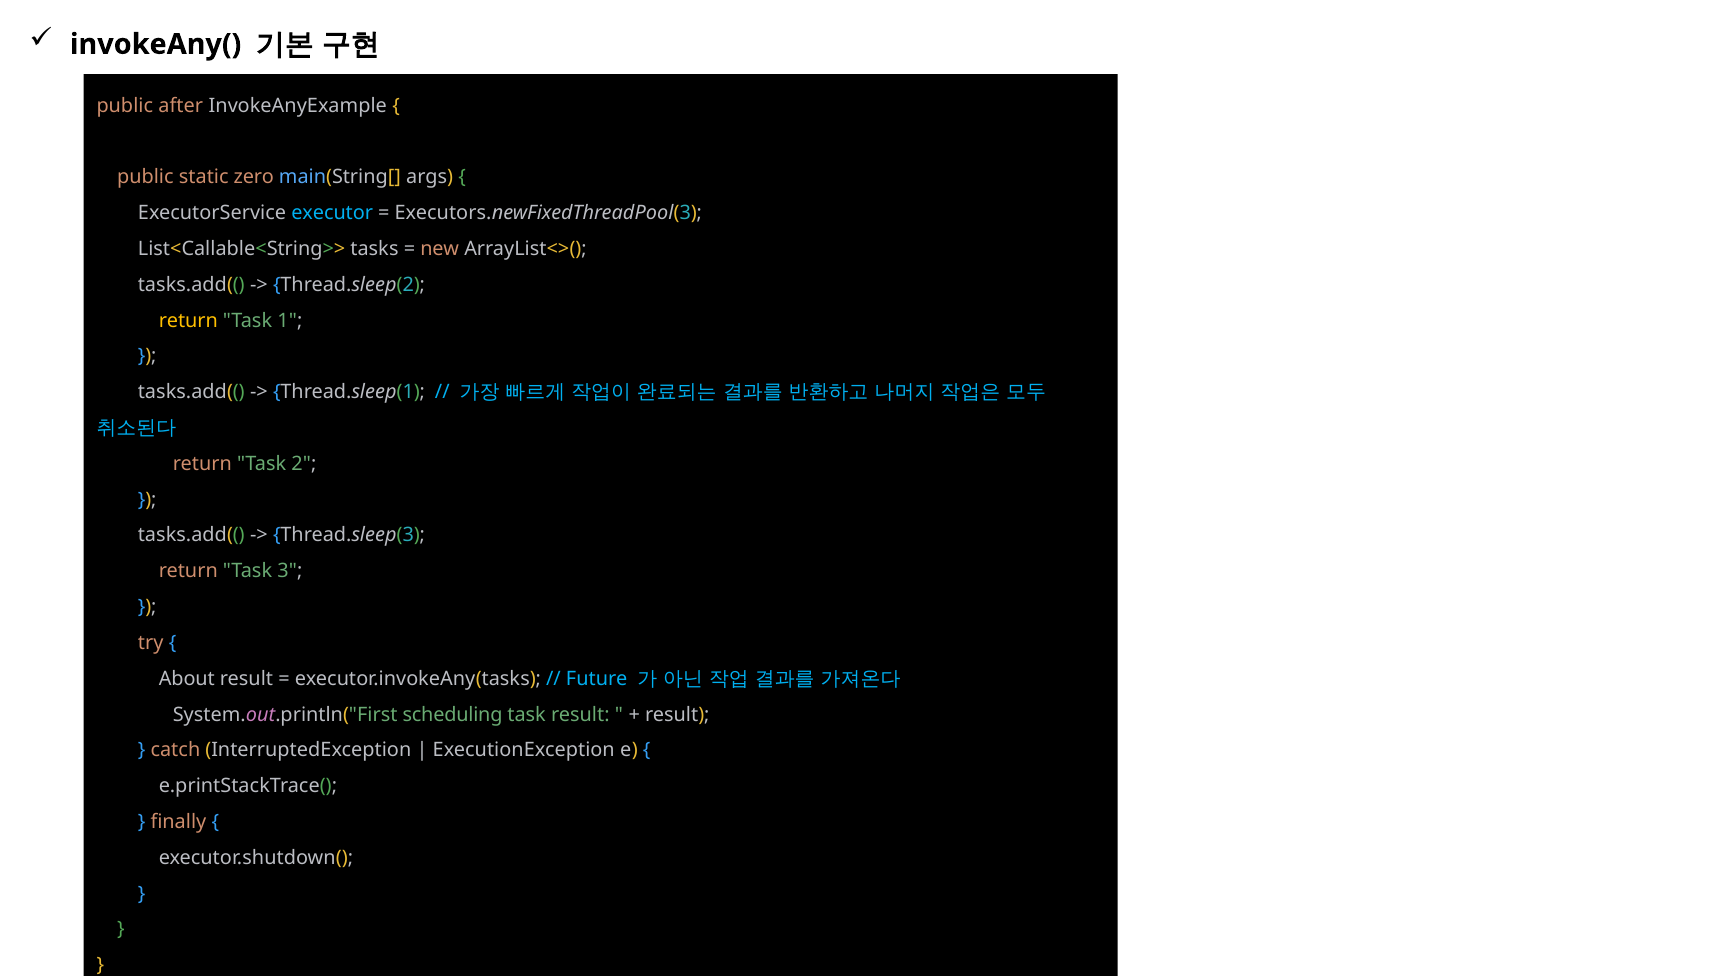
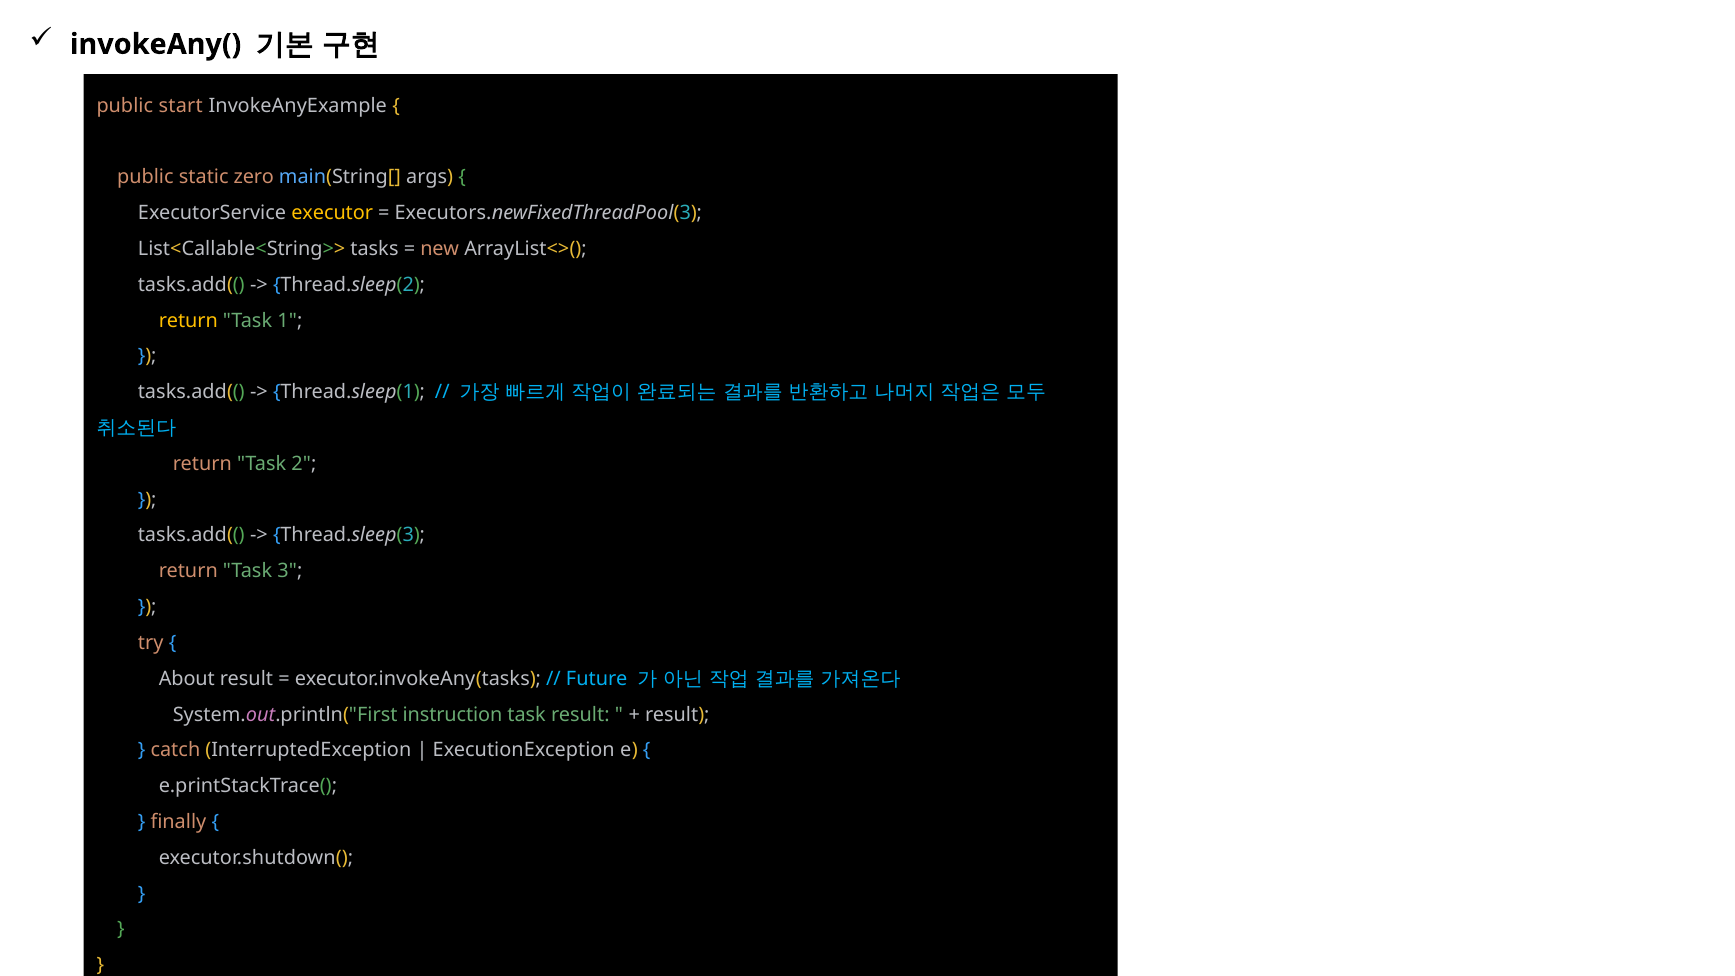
after: after -> start (181, 106)
executor colour: light blue -> yellow (332, 213)
scheduling: scheduling -> instruction (452, 714)
